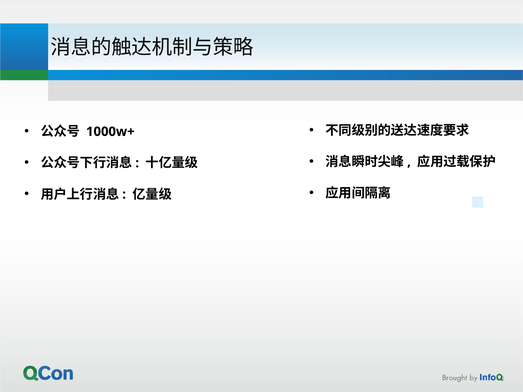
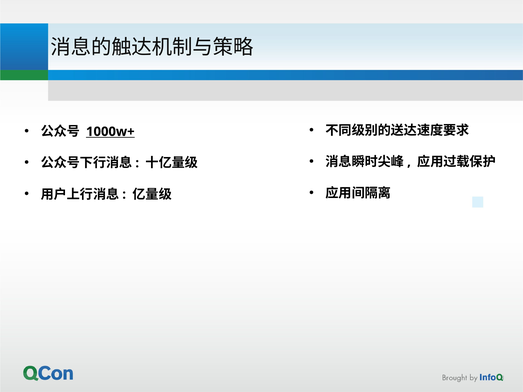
1000w+ underline: none -> present (110, 132)
